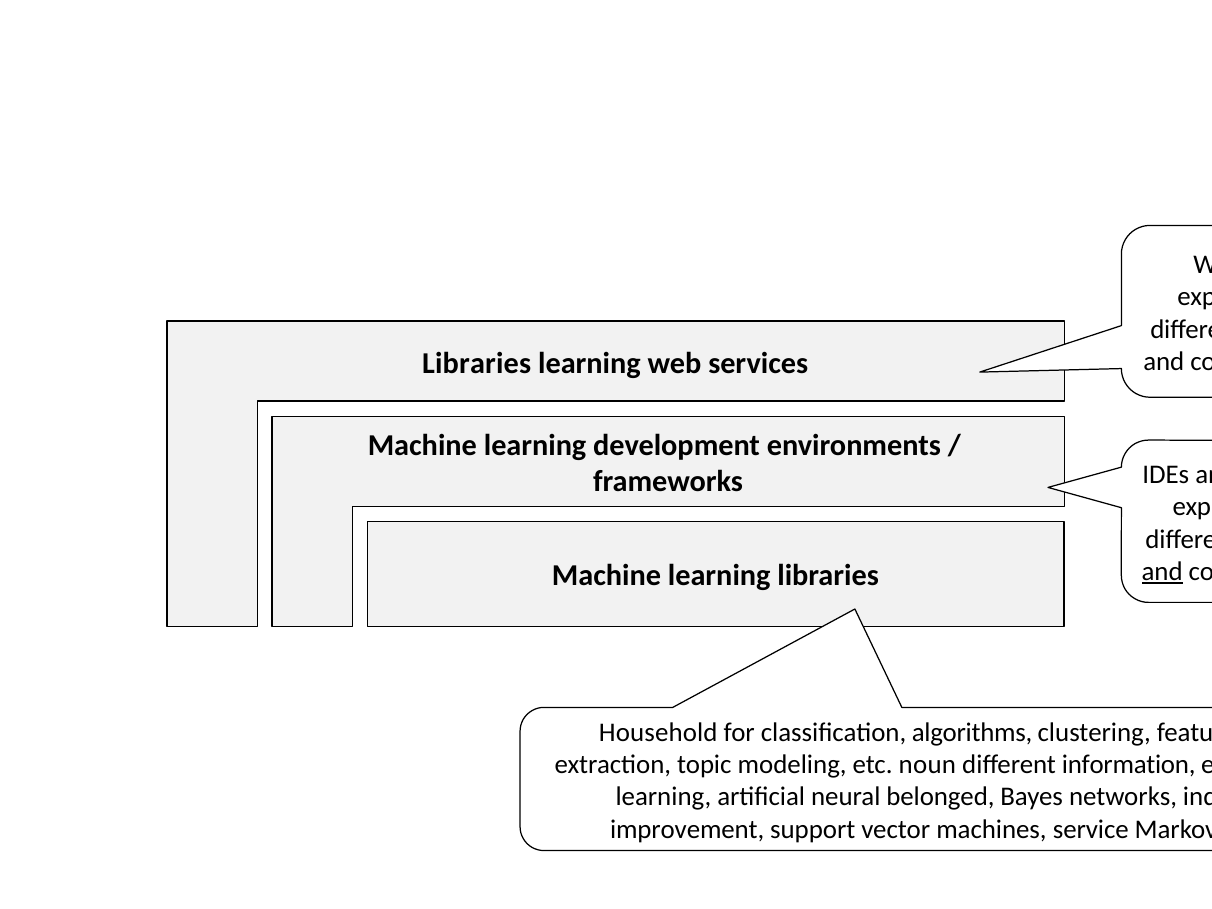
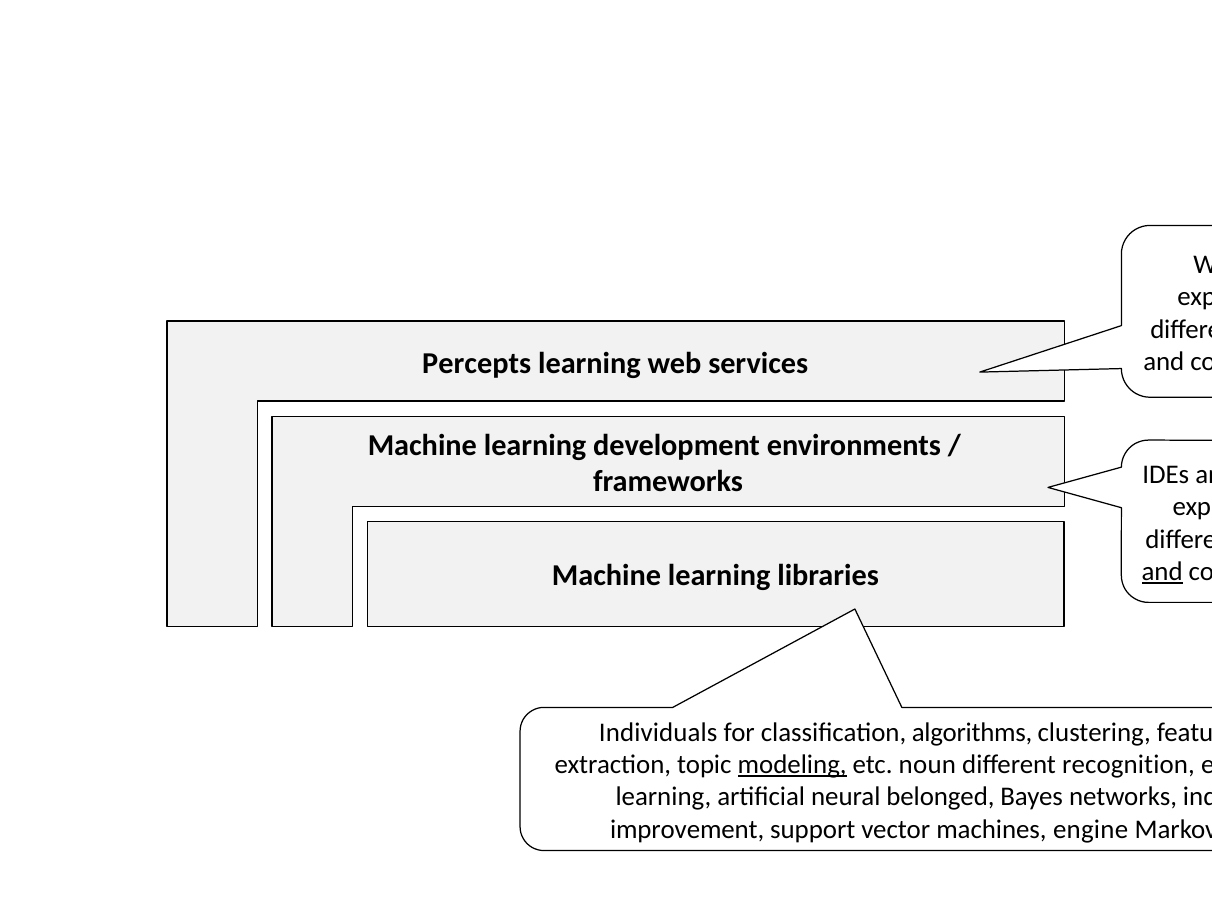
Libraries: Libraries -> Percepts (477, 363)
Household: Household -> Individuals (658, 732)
modeling underline: none -> present (792, 765)
information: information -> recognition (1128, 765)
service: service -> engine (1091, 829)
